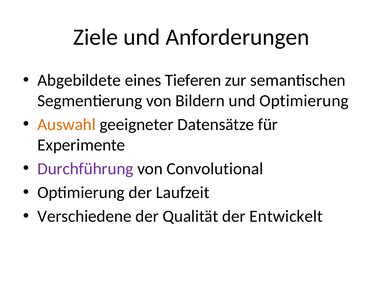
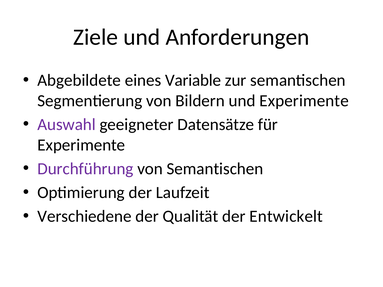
Tieferen: Tieferen -> Variable (193, 80)
und Optimierung: Optimierung -> Experimente (304, 101)
Auswahl colour: orange -> purple (67, 125)
von Convolutional: Convolutional -> Semantischen (215, 169)
